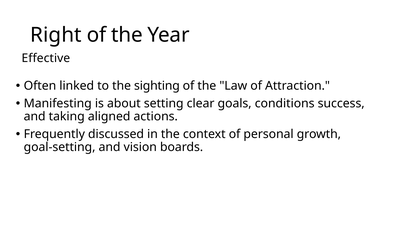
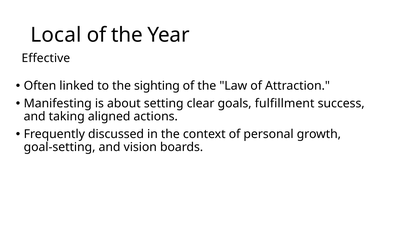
Right: Right -> Local (56, 35)
conditions: conditions -> fulfillment (285, 103)
